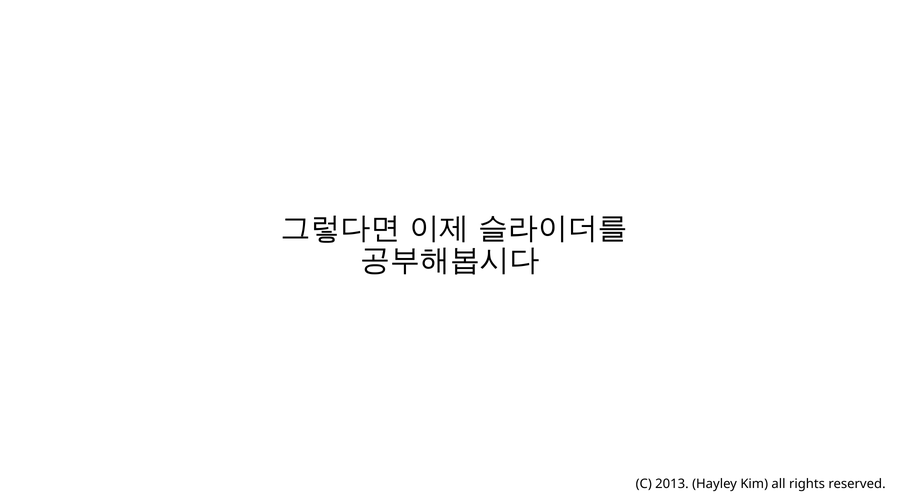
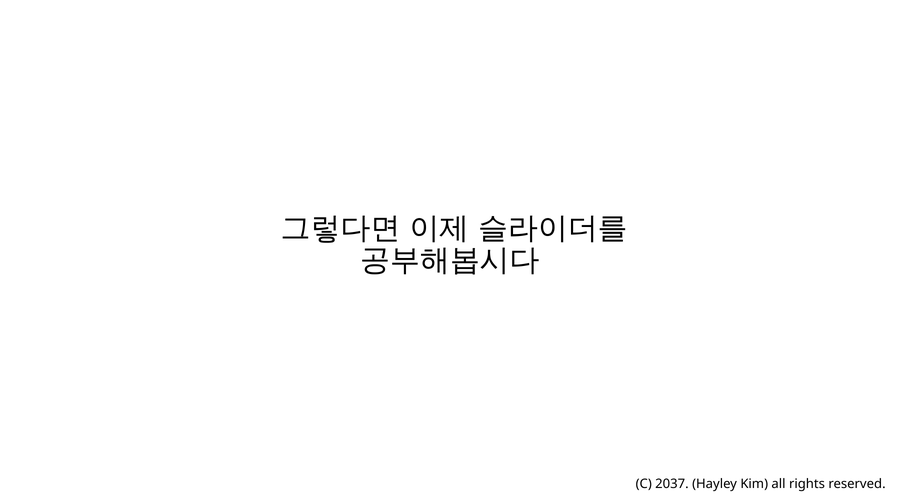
2013: 2013 -> 2037 (672, 485)
